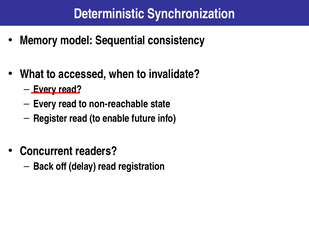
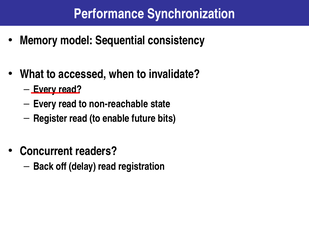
Deterministic: Deterministic -> Performance (109, 14)
info: info -> bits (167, 118)
